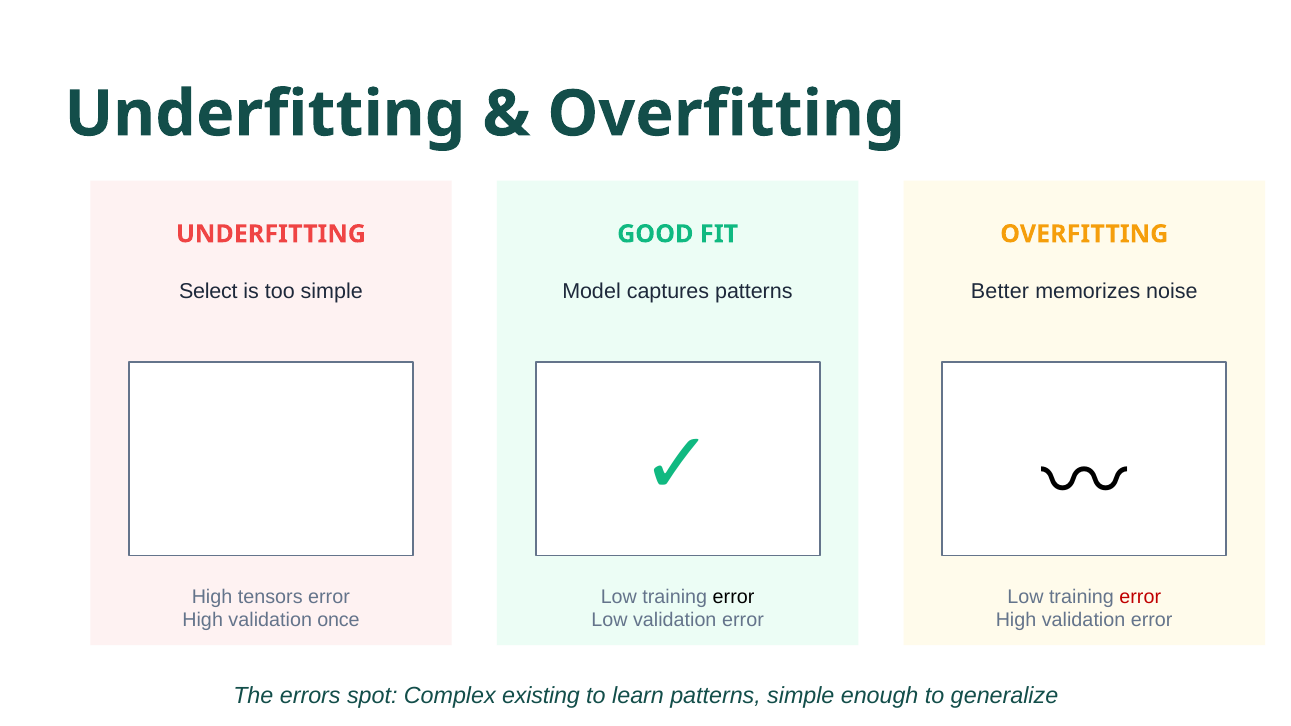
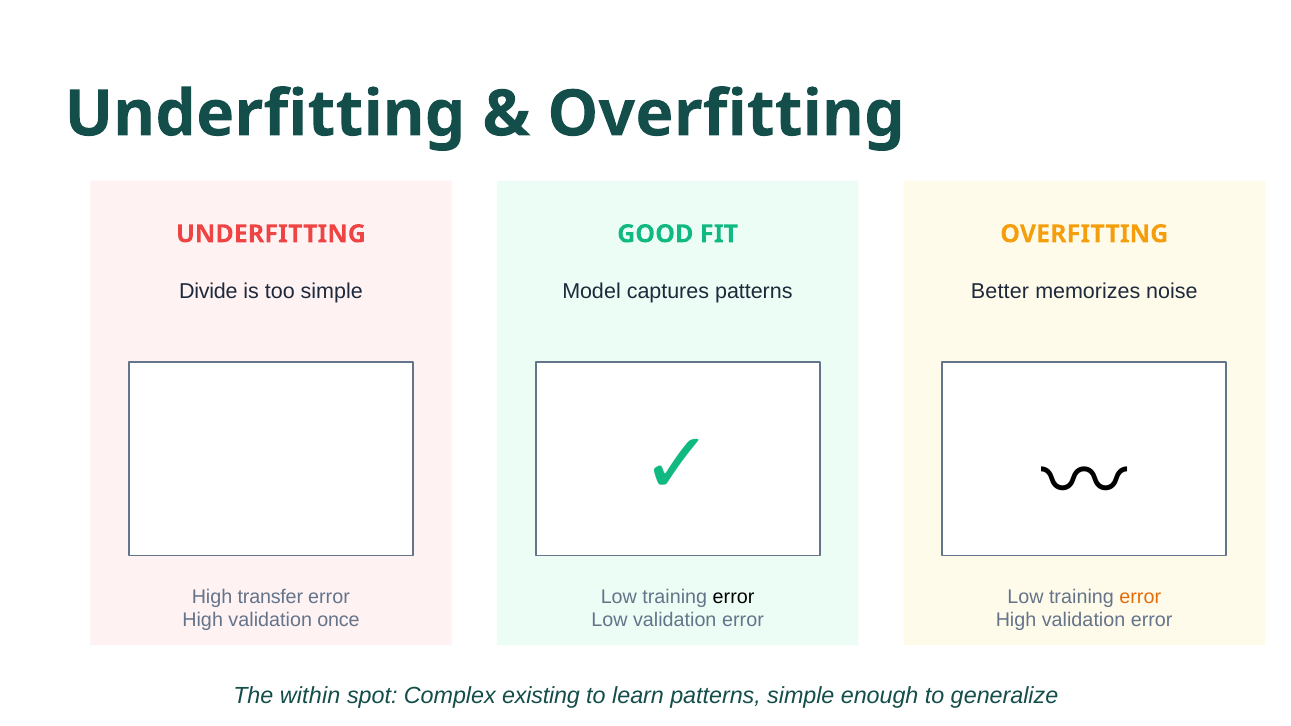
Select: Select -> Divide (208, 292)
tensors: tensors -> transfer (270, 597)
error colour: red -> orange (1140, 597)
errors: errors -> within (310, 696)
